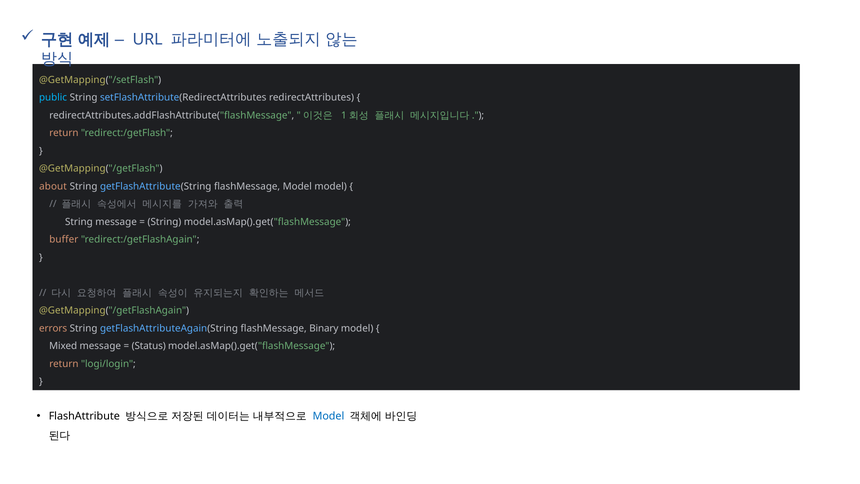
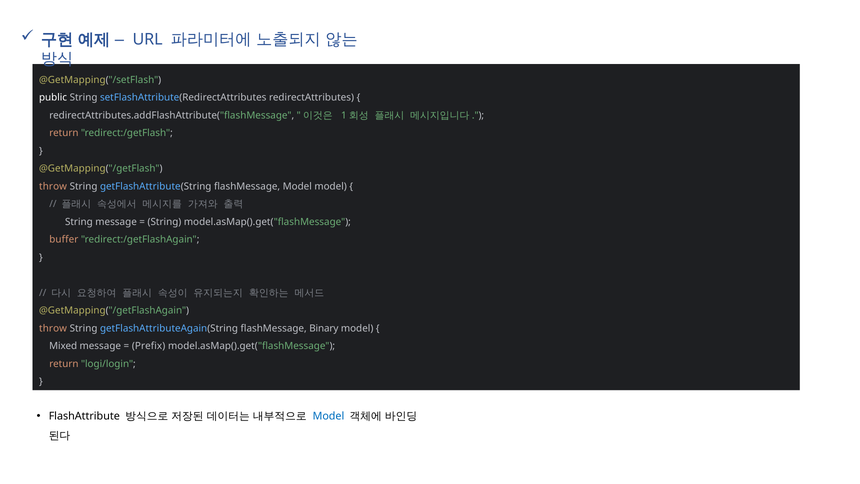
public colour: light blue -> white (53, 98)
about: about -> throw (53, 186)
errors: errors -> throw (53, 328)
Status: Status -> Prefix (149, 346)
